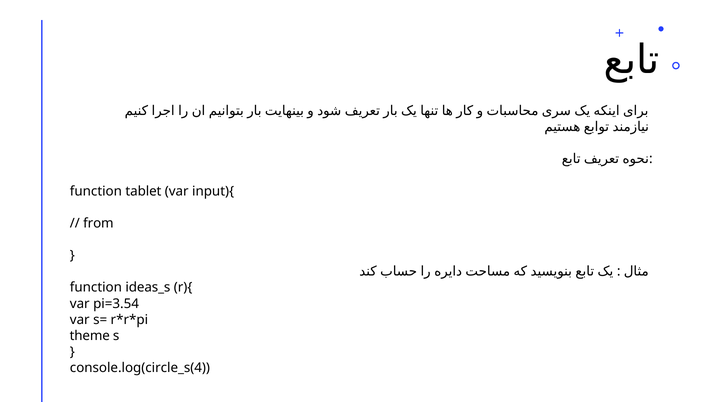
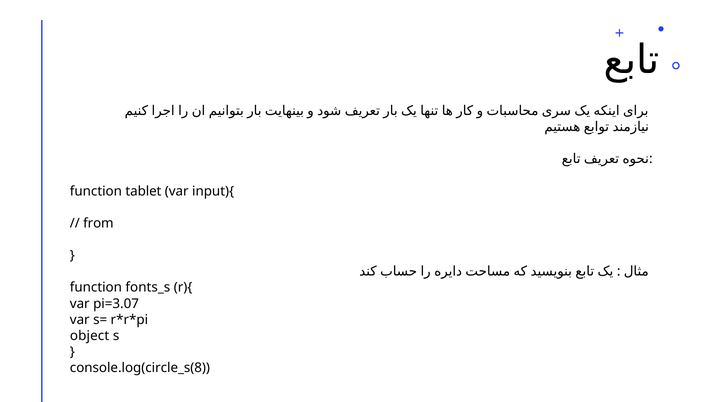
ideas_s: ideas_s -> fonts_s (148, 287)
pi=3.54: pi=3.54 -> pi=3.07 (116, 303)
theme: theme -> object (90, 335)
console.log(circle_s(4: console.log(circle_s(4 -> console.log(circle_s(8 (140, 368)
